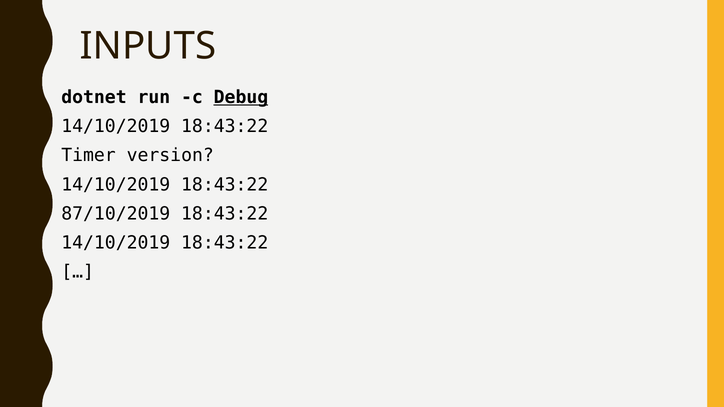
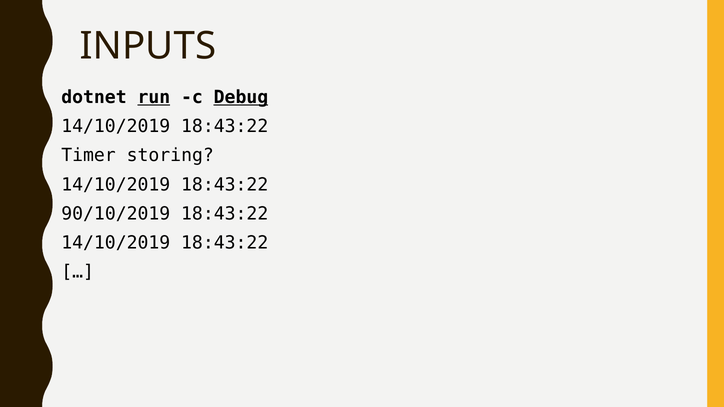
run underline: none -> present (154, 97)
version: version -> storing (170, 156)
87/10/2019: 87/10/2019 -> 90/10/2019 (116, 214)
